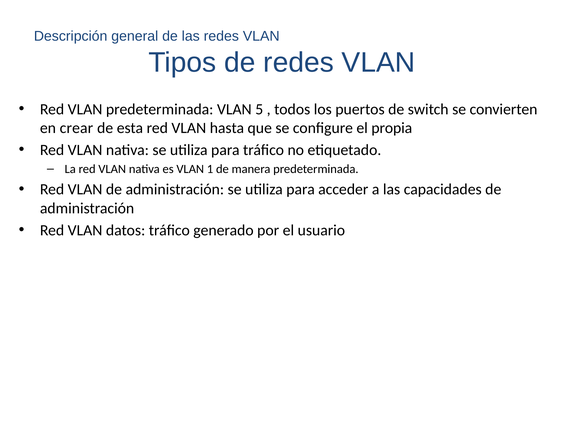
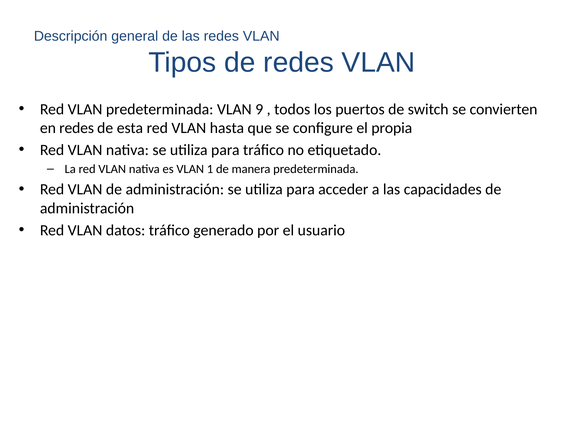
5: 5 -> 9 (259, 109)
en crear: crear -> redes (77, 128)
